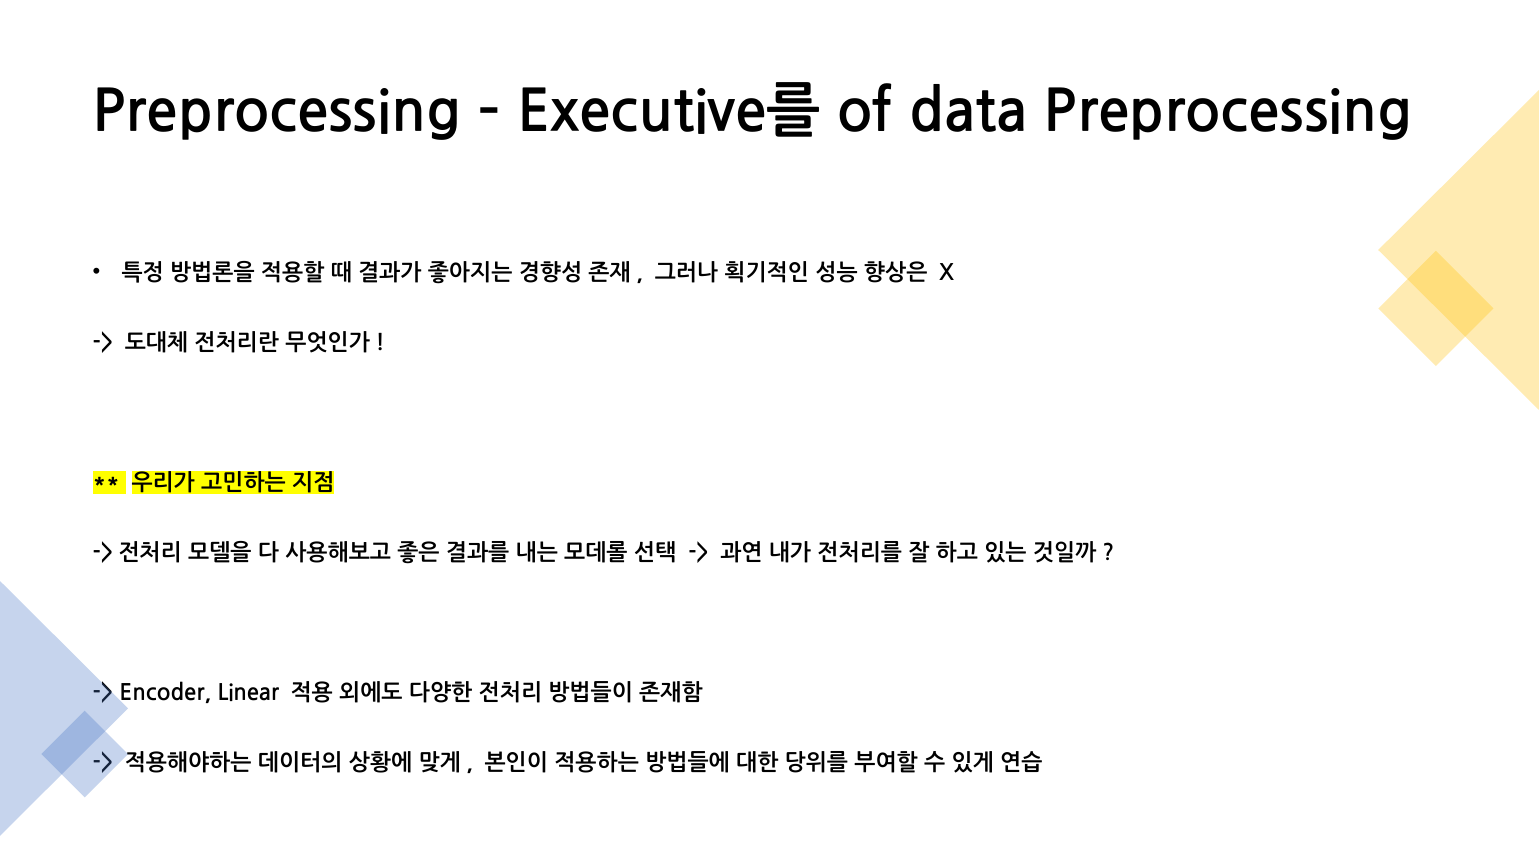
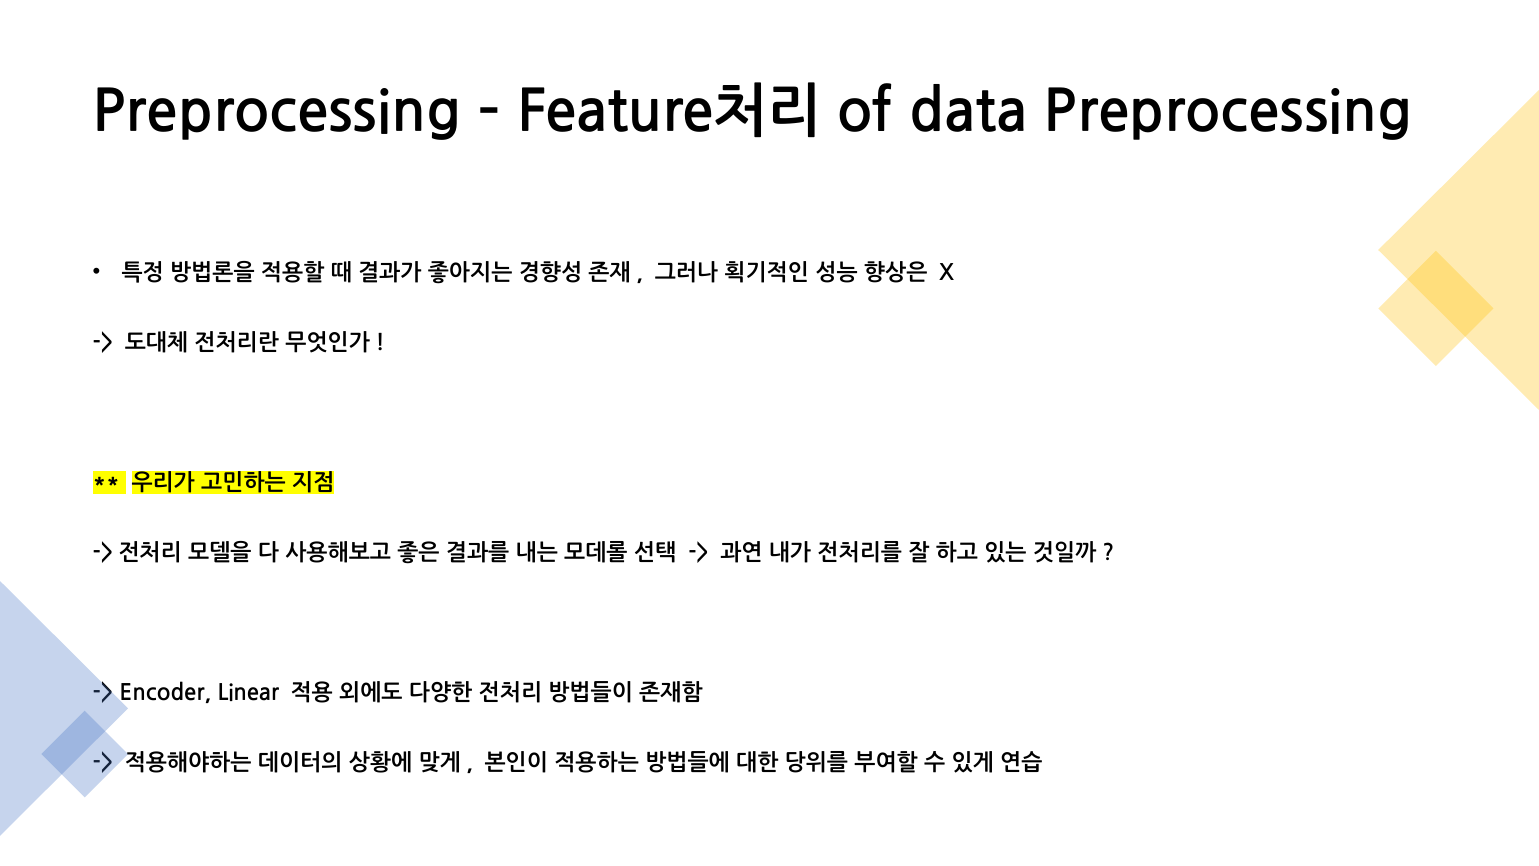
Executive를: Executive를 -> Feature처리 (669, 112)
